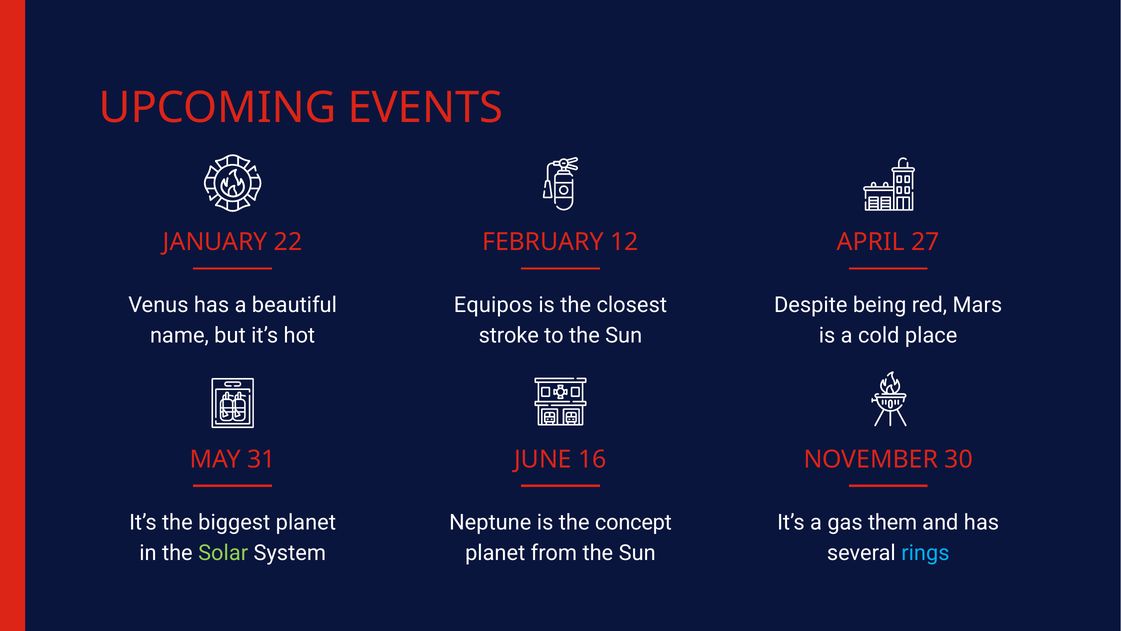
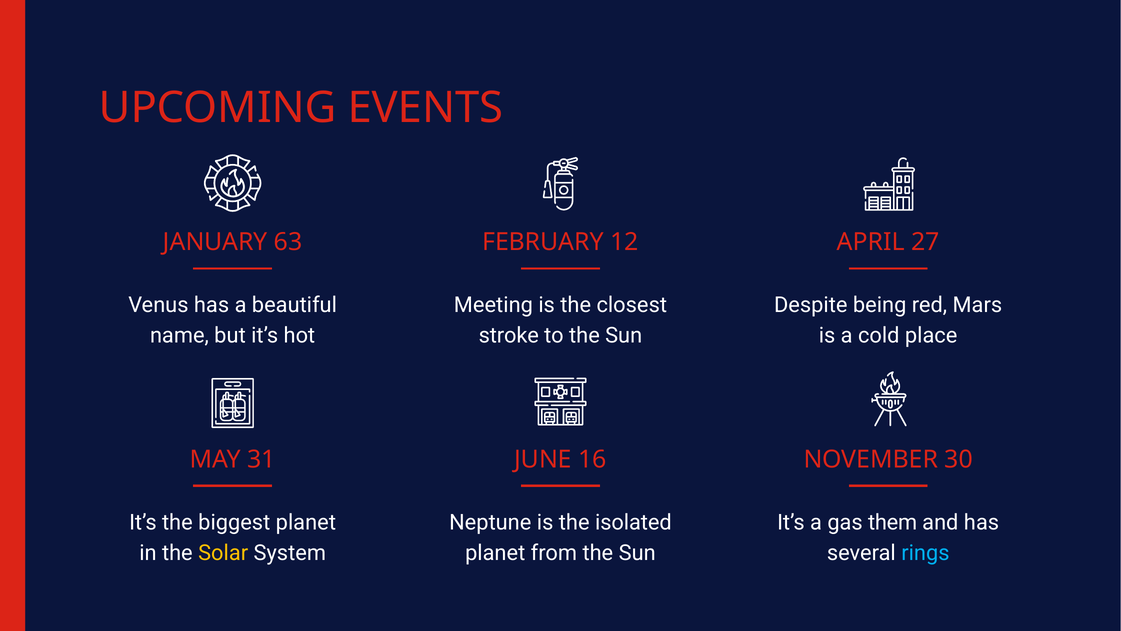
22: 22 -> 63 (288, 242)
Equipos: Equipos -> Meeting (493, 305)
concept: concept -> isolated (633, 522)
Solar colour: light green -> yellow (223, 553)
